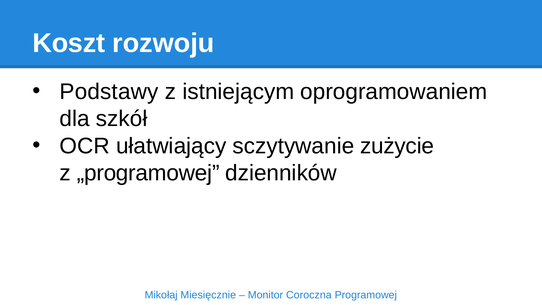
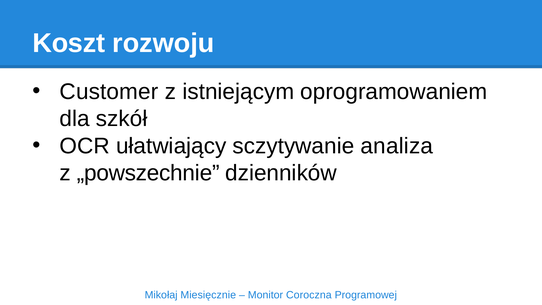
Podstawy: Podstawy -> Customer (109, 92)
zużycie: zużycie -> analiza (397, 146)
„programowej: „programowej -> „powszechnie (148, 173)
